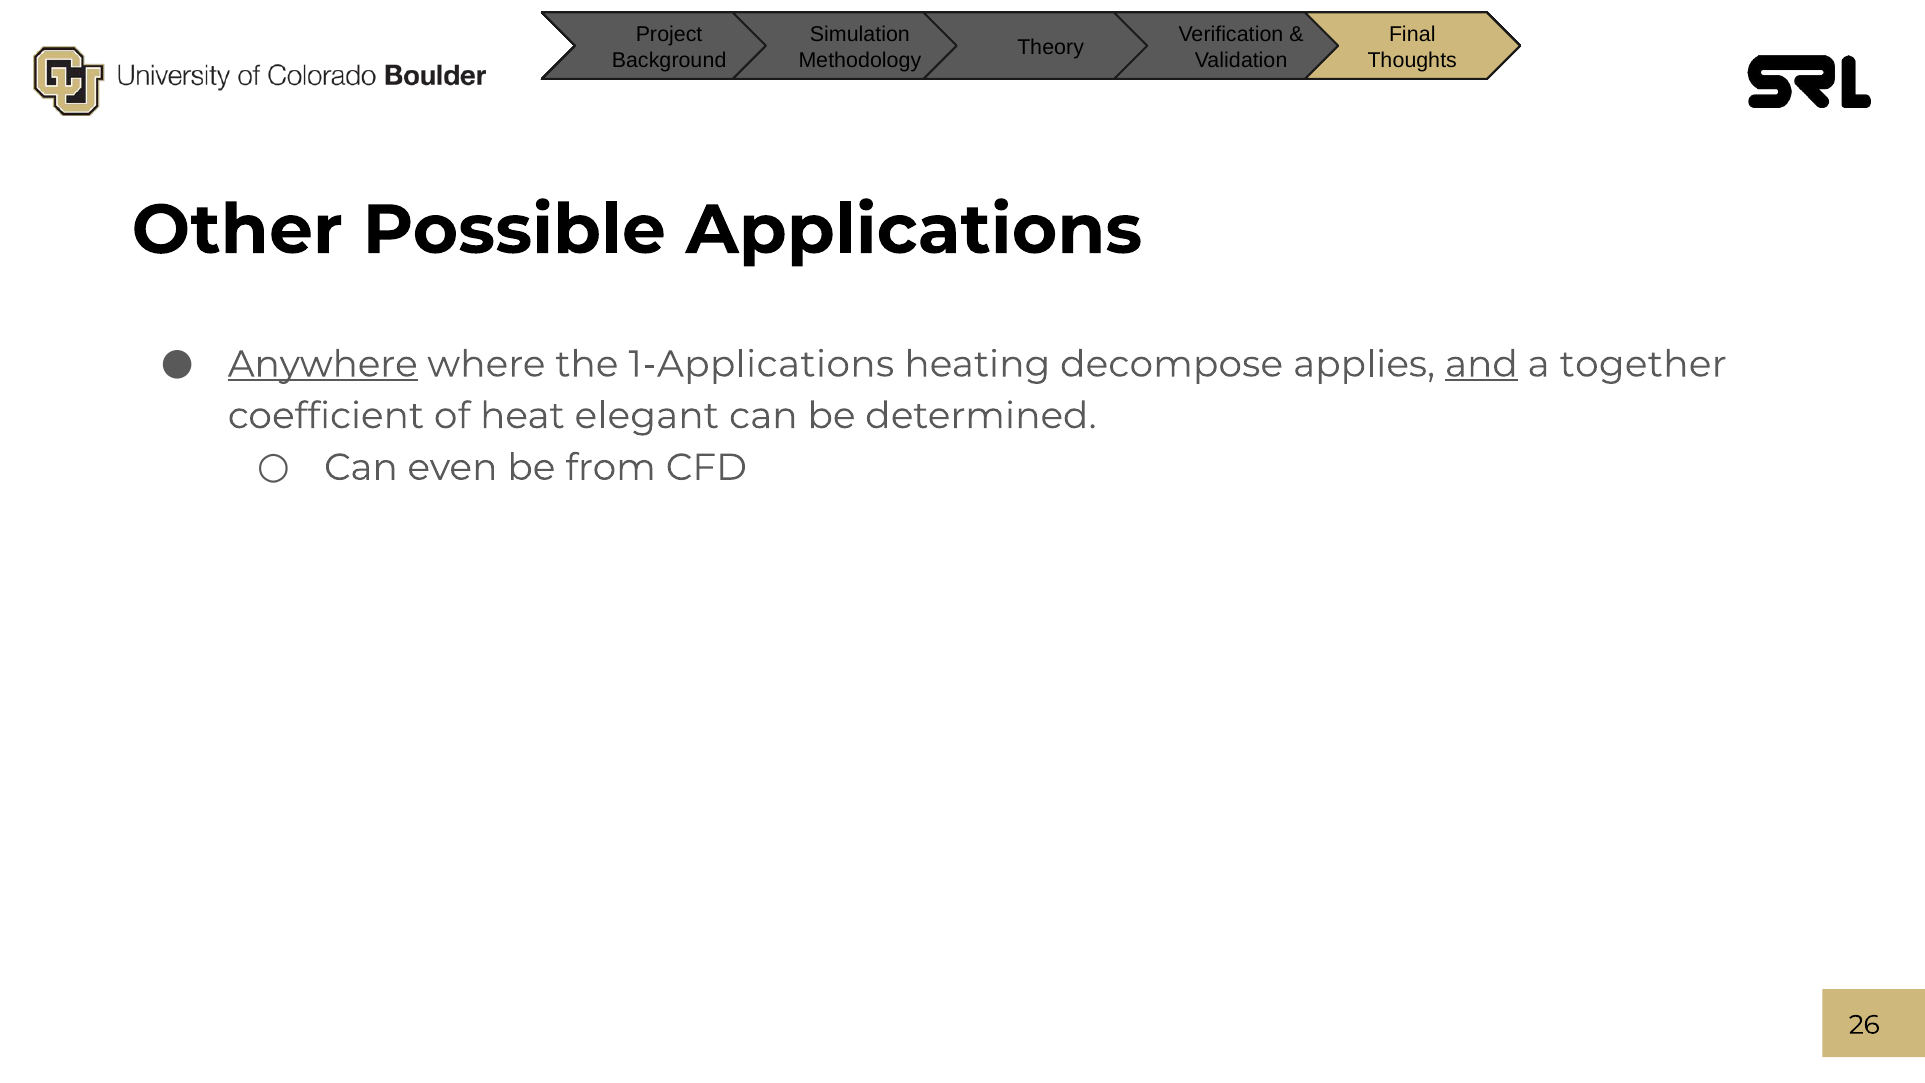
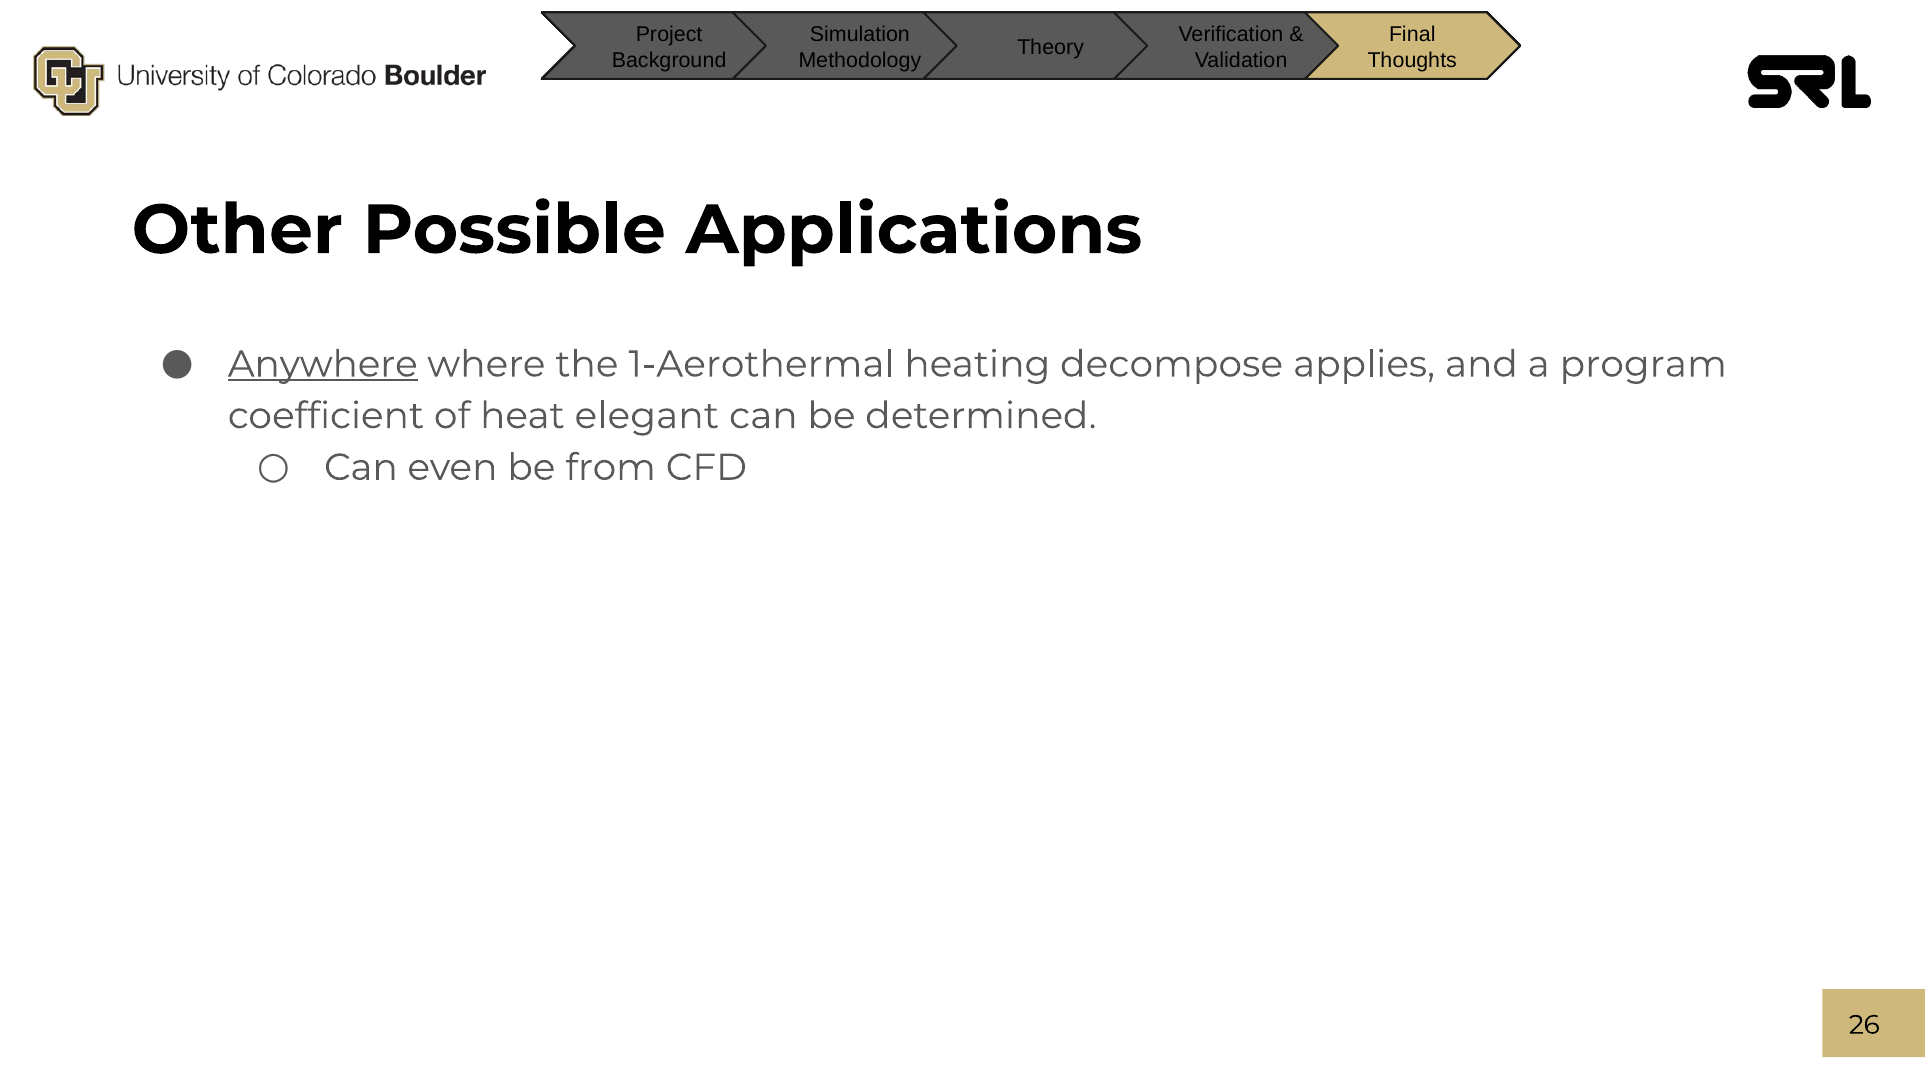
1-Applications: 1-Applications -> 1-Aerothermal (762, 364)
and underline: present -> none (1481, 364)
together: together -> program (1643, 364)
